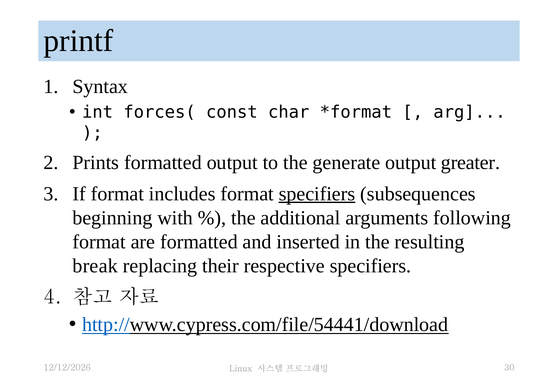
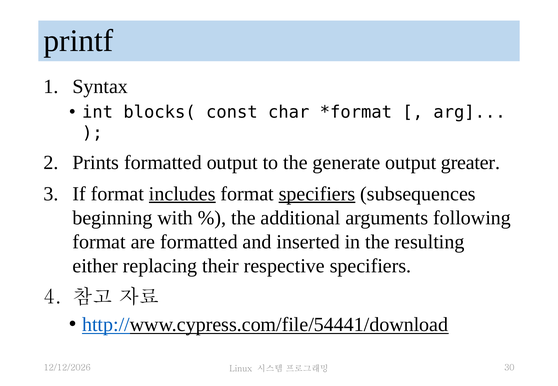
forces(: forces( -> blocks( (160, 112)
includes underline: none -> present (182, 194)
break: break -> either (95, 266)
